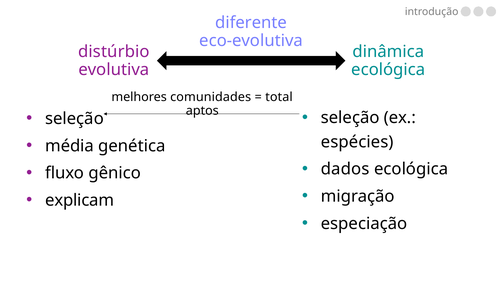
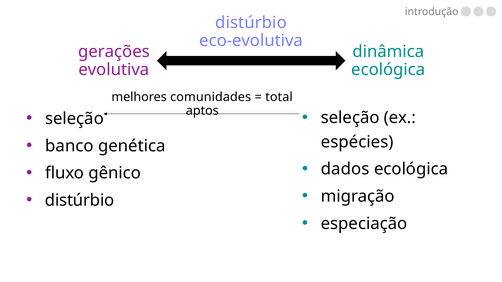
diferente: diferente -> distúrbio (251, 23)
distúrbio: distúrbio -> gerações (114, 52)
média: média -> banco (69, 146)
explicam: explicam -> distúrbio (80, 201)
